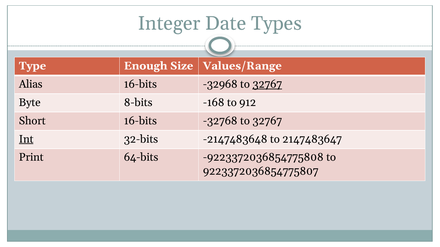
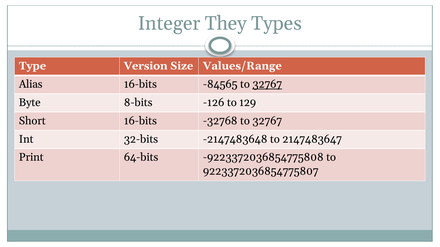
Date: Date -> They (226, 23)
Enough: Enough -> Version (146, 66)
-32968: -32968 -> -84565 (220, 84)
-168: -168 -> -126 (214, 103)
912: 912 -> 129 (248, 103)
Int underline: present -> none (26, 139)
